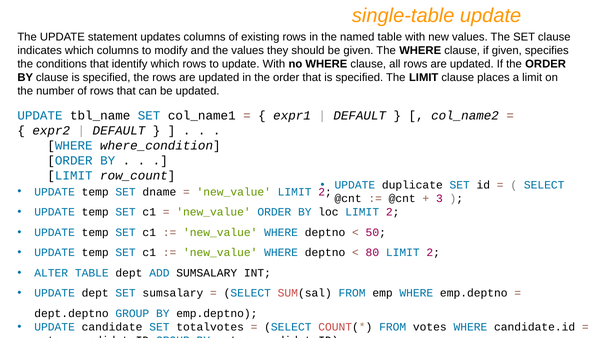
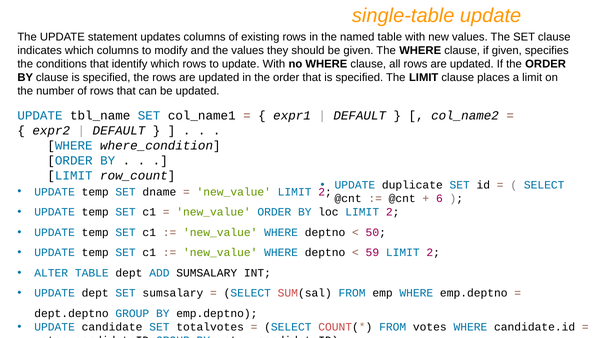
3: 3 -> 6 (439, 199)
80: 80 -> 59 (372, 253)
